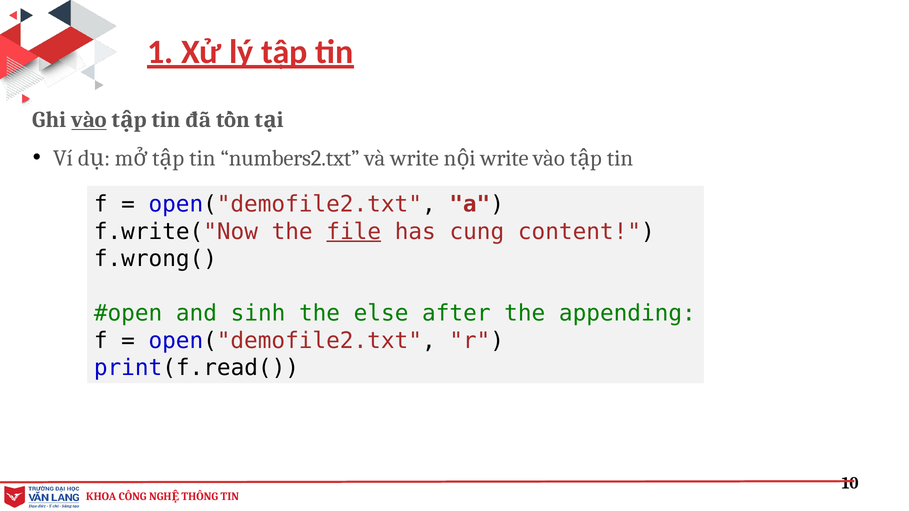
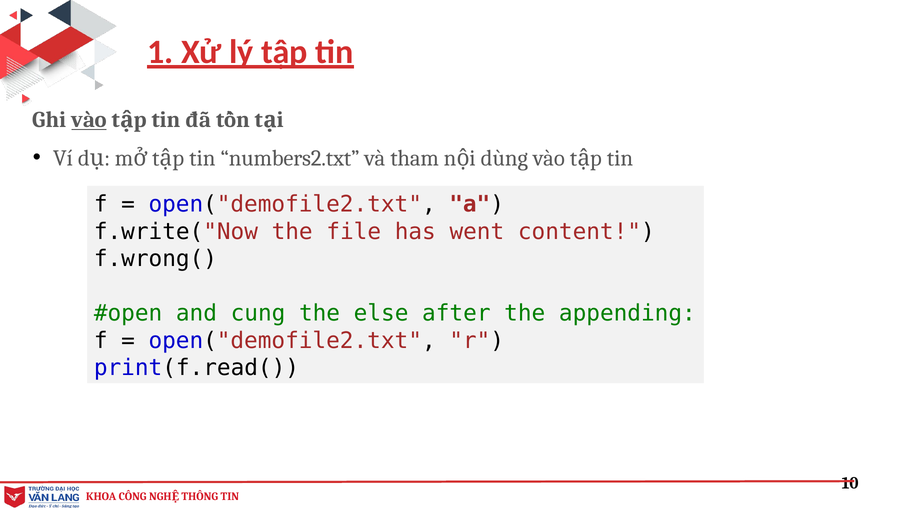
và write: write -> tham (415, 158)
write: write -> dùng (504, 158)
file underline: present -> none (354, 232)
cung: cung -> went (477, 232)
sinh: sinh -> cung (258, 314)
